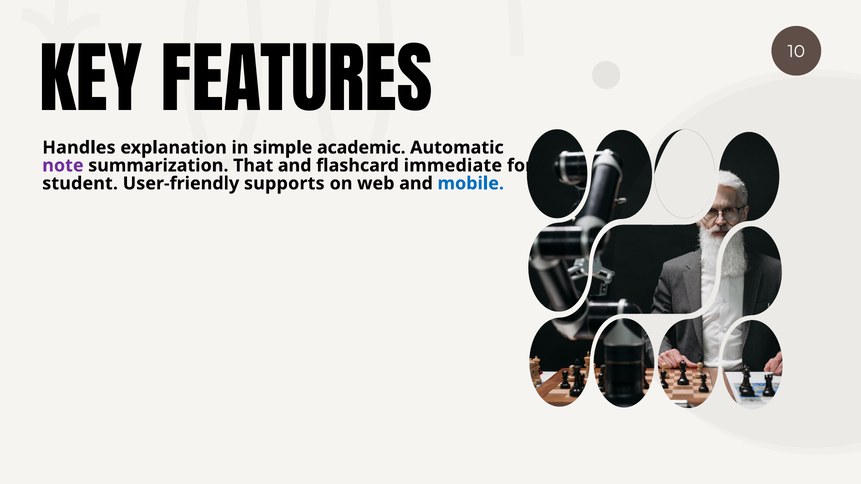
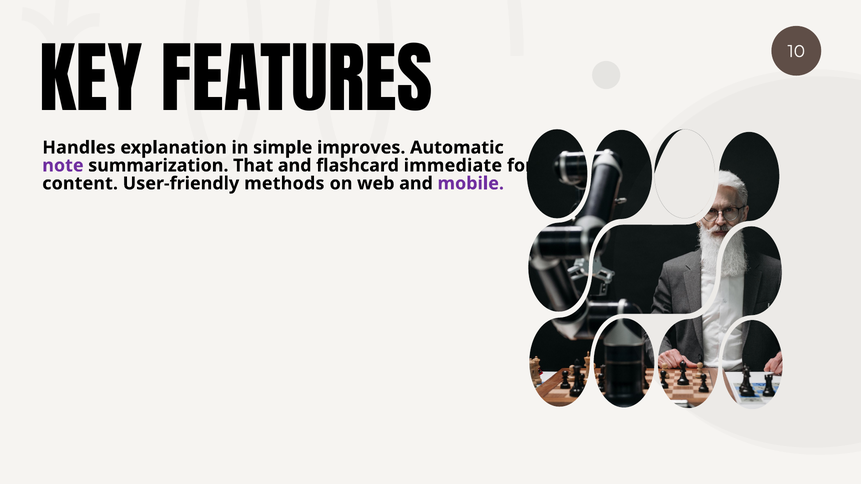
academic: academic -> improves (361, 148)
student: student -> content (80, 184)
supports: supports -> methods (284, 184)
mobile colour: blue -> purple (471, 184)
